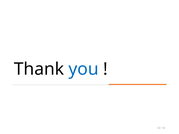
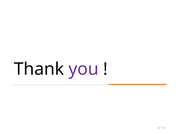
you colour: blue -> purple (84, 69)
